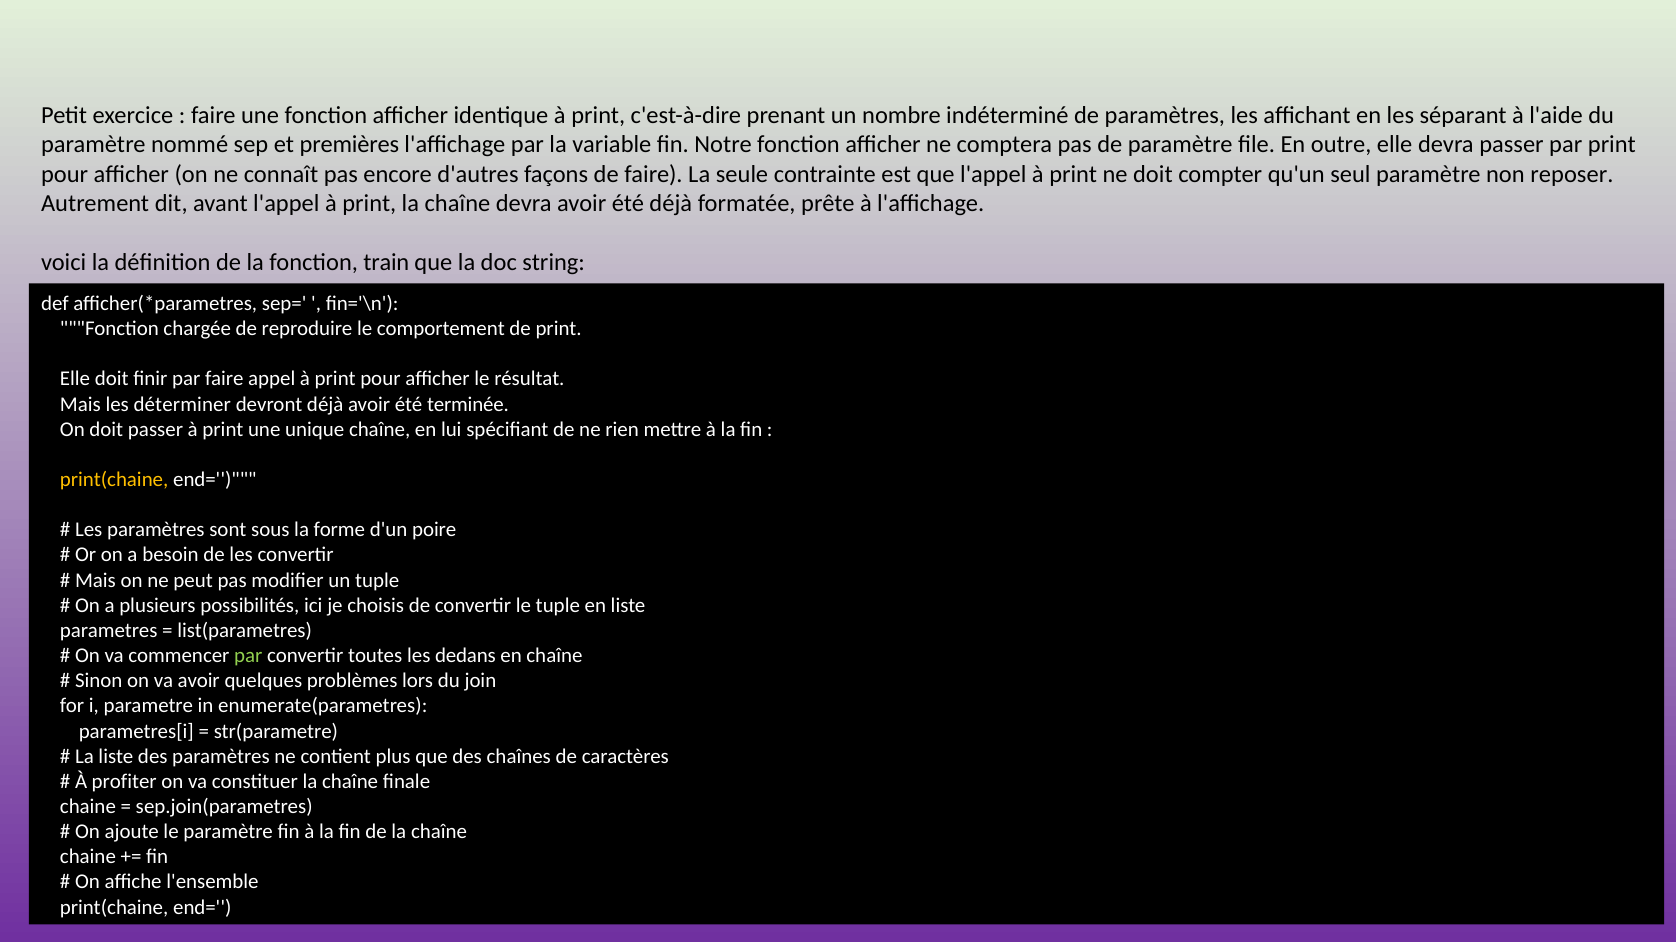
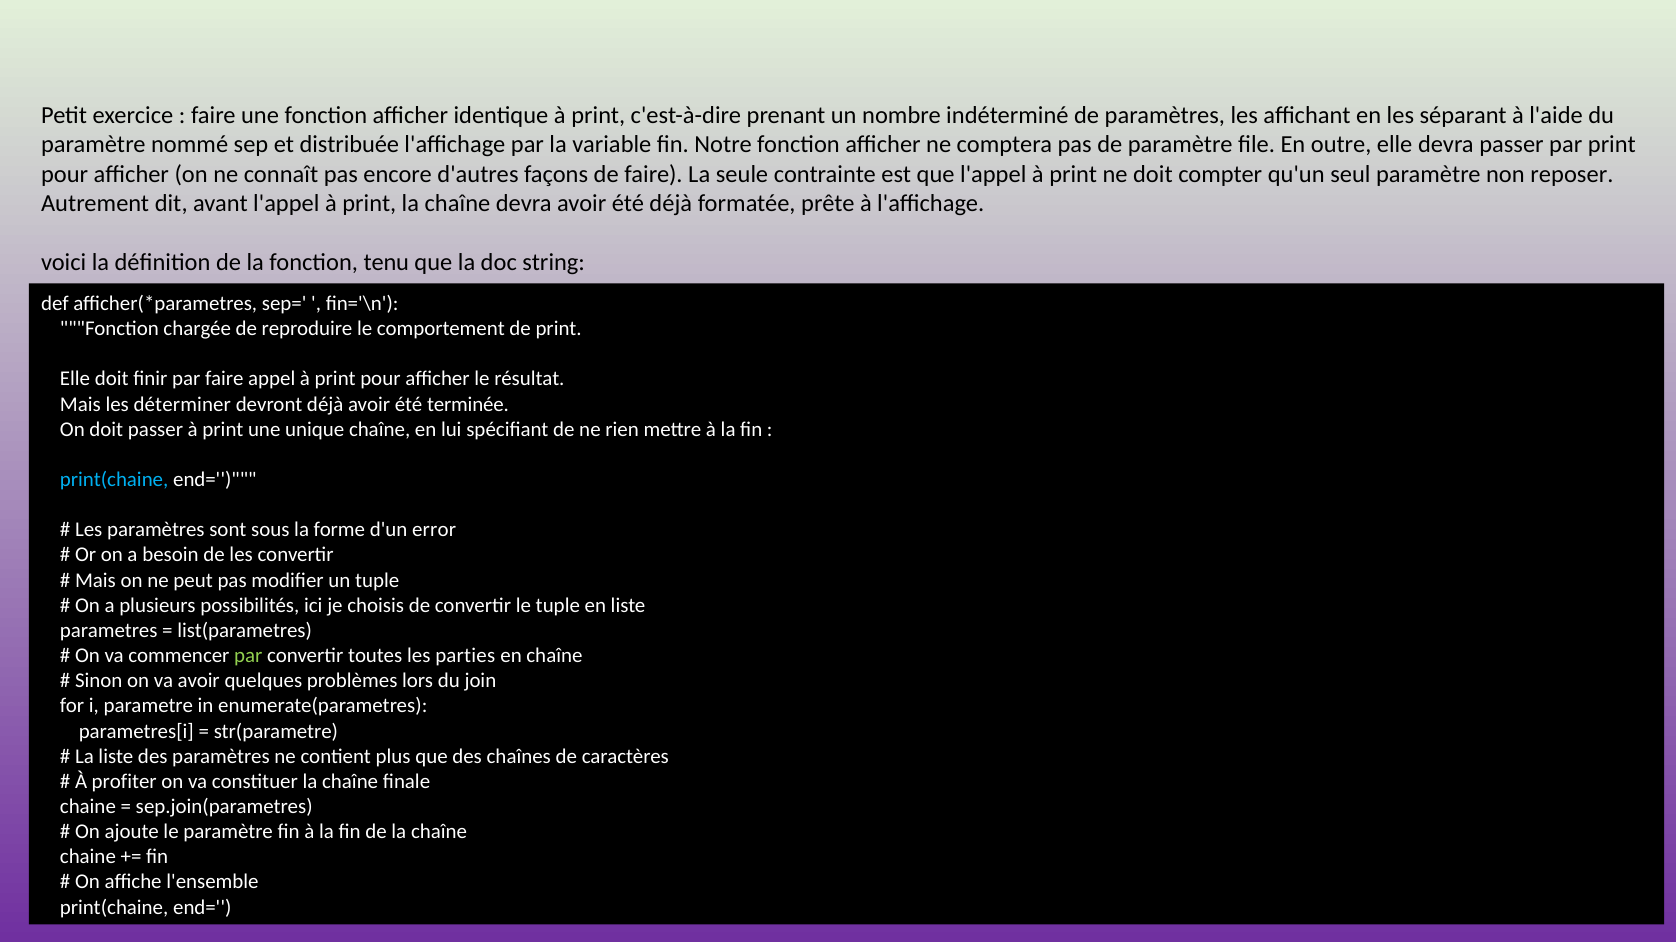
premières: premières -> distribuée (349, 145)
train: train -> tenu (386, 262)
print(chaine colour: yellow -> light blue (114, 480)
poire: poire -> error (434, 530)
dedans: dedans -> parties (465, 655)
